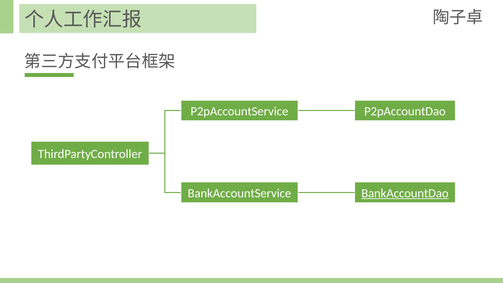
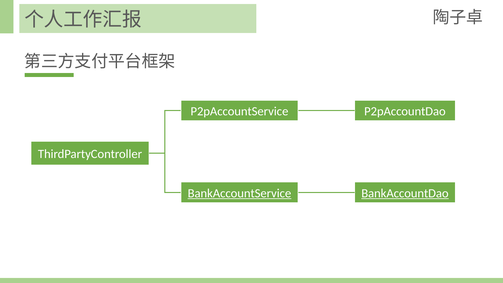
BankAccountService underline: none -> present (239, 193)
